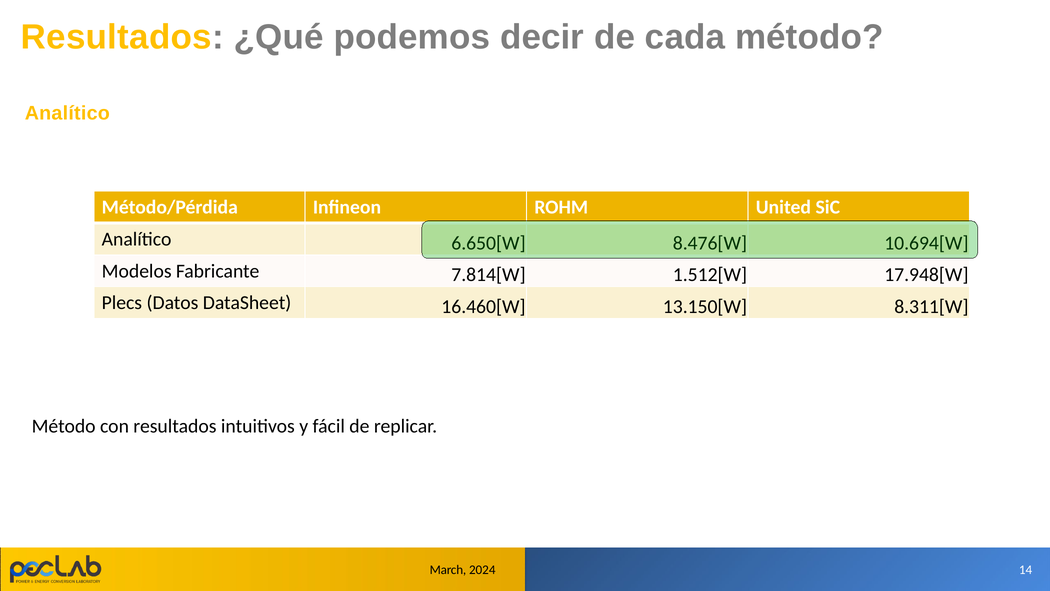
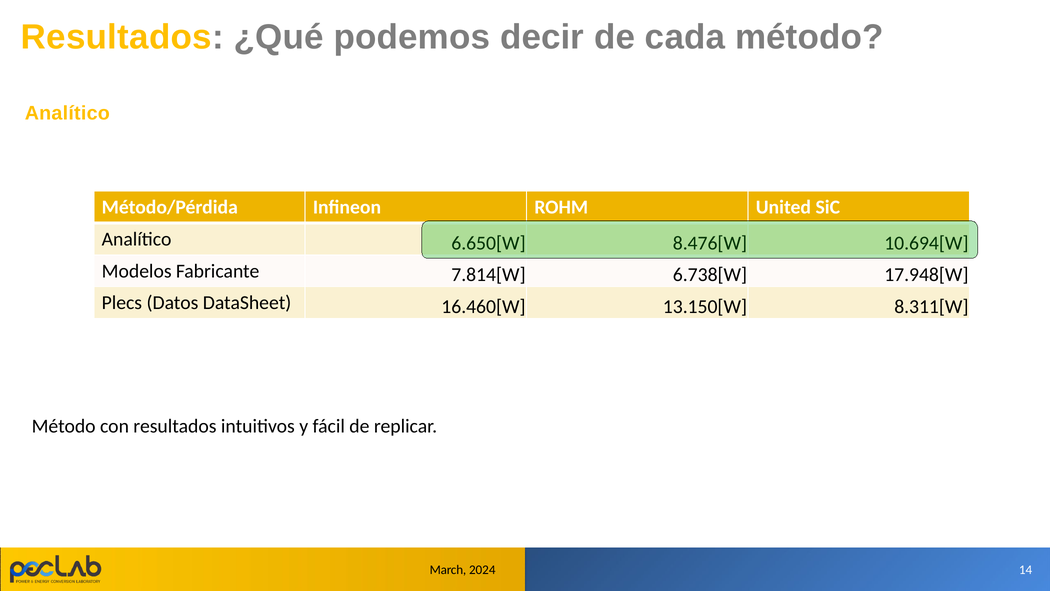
1.512[W: 1.512[W -> 6.738[W (710, 275)
